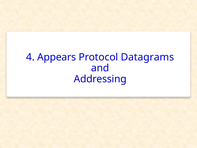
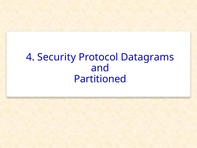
Appears: Appears -> Security (57, 57)
Addressing: Addressing -> Partitioned (100, 79)
